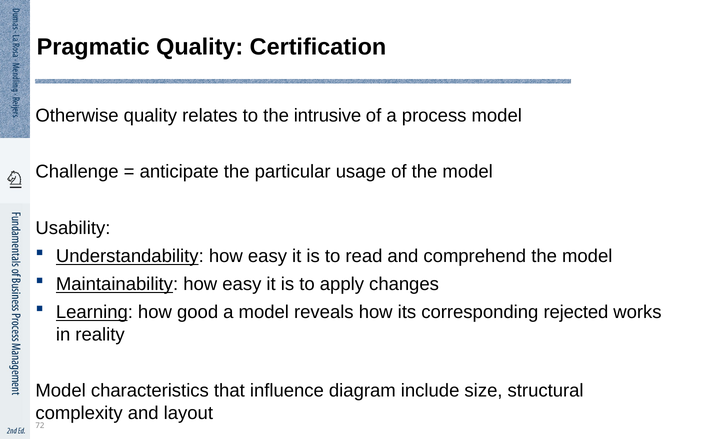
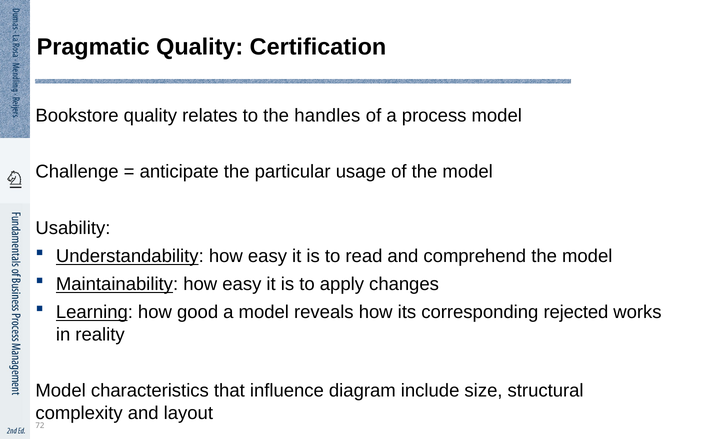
Otherwise: Otherwise -> Bookstore (77, 116)
intrusive: intrusive -> handles (327, 116)
